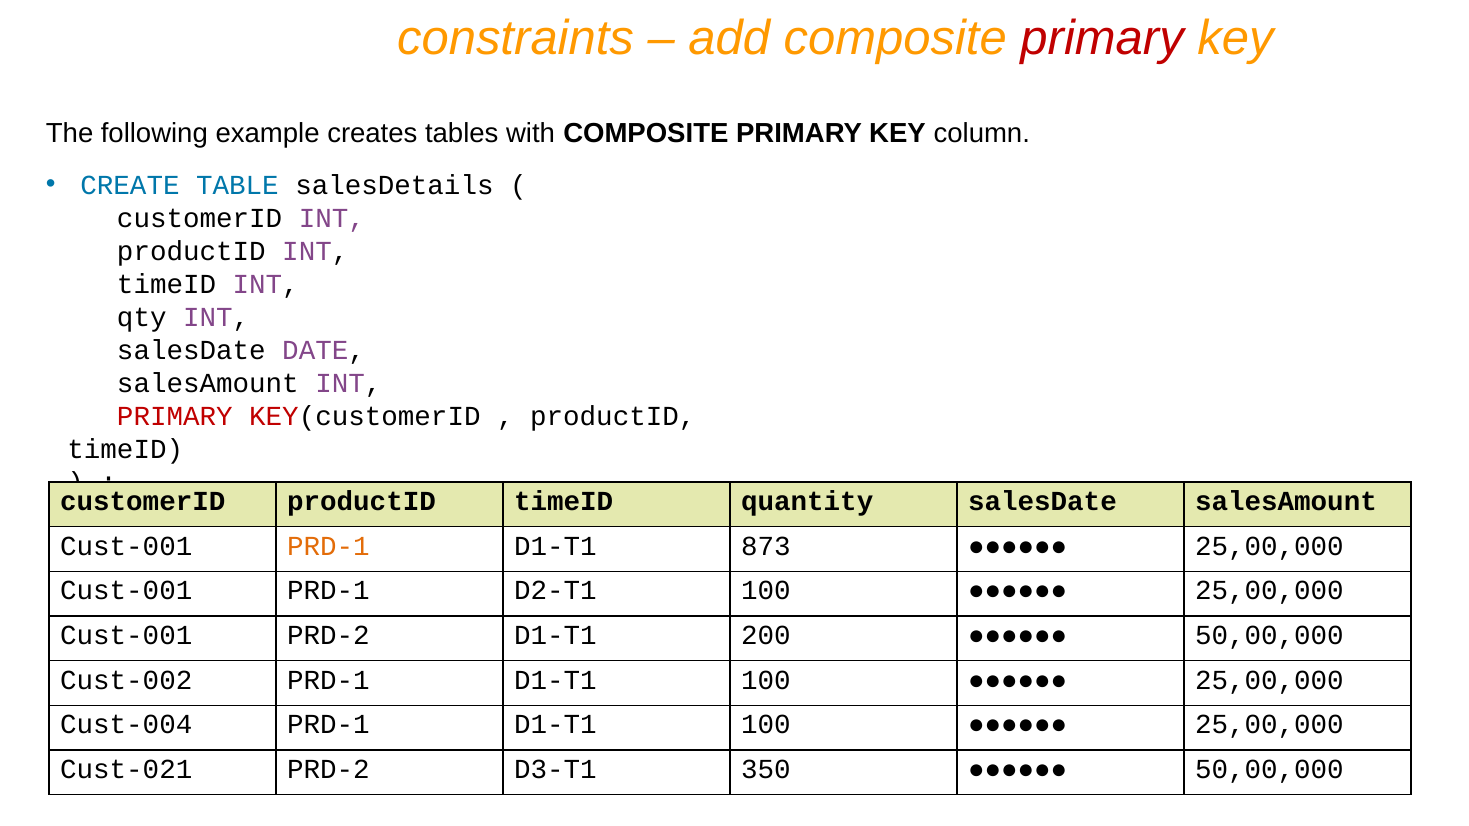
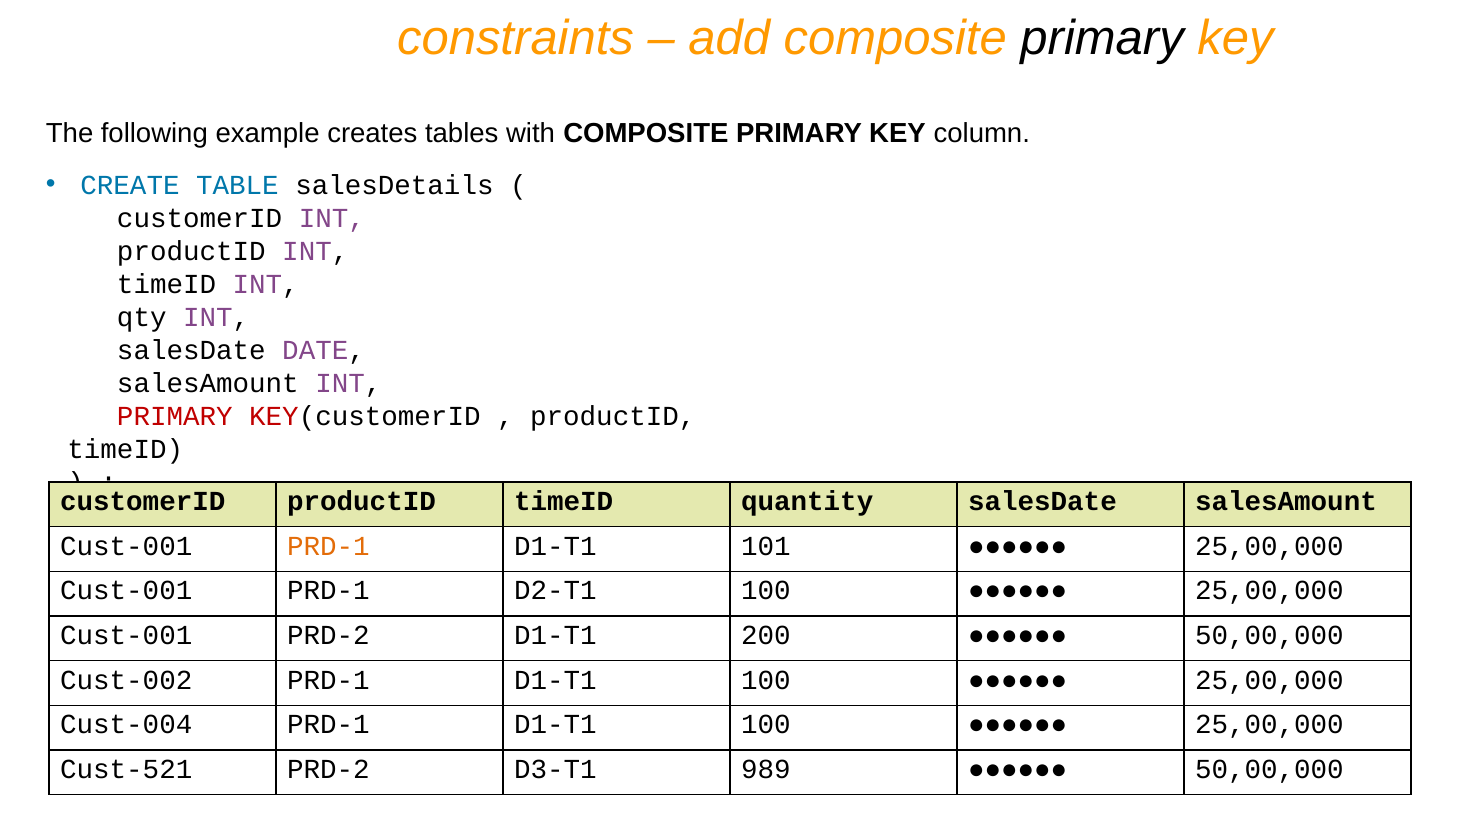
primary colour: red -> black (1102, 38)
873: 873 -> 101 (766, 546)
Cust-021: Cust-021 -> Cust-521 (126, 770)
350: 350 -> 989 (766, 770)
